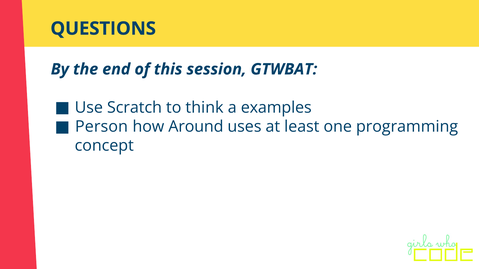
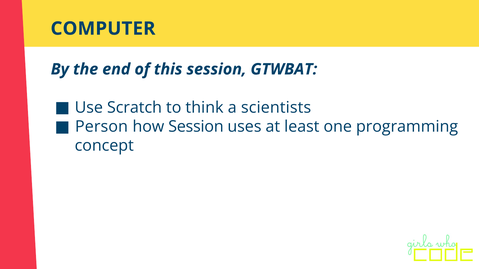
QUESTIONS: QUESTIONS -> COMPUTER (103, 29)
examples: examples -> scientists (276, 108)
how Around: Around -> Session (196, 127)
